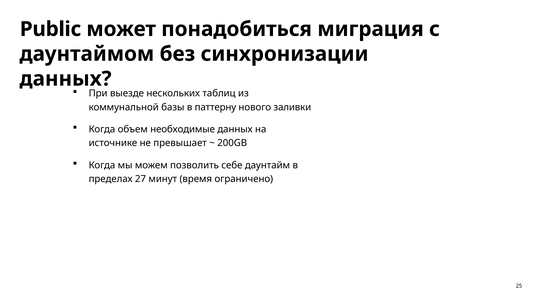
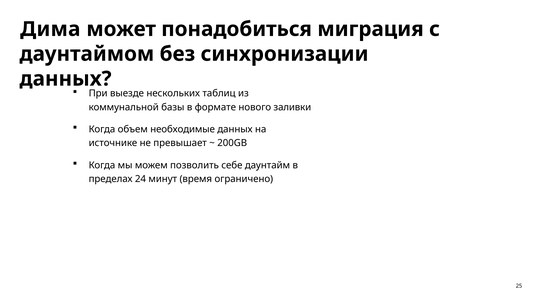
Public: Public -> Дима (50, 29)
паттерну: паттерну -> формате (215, 107)
27: 27 -> 24 (140, 179)
